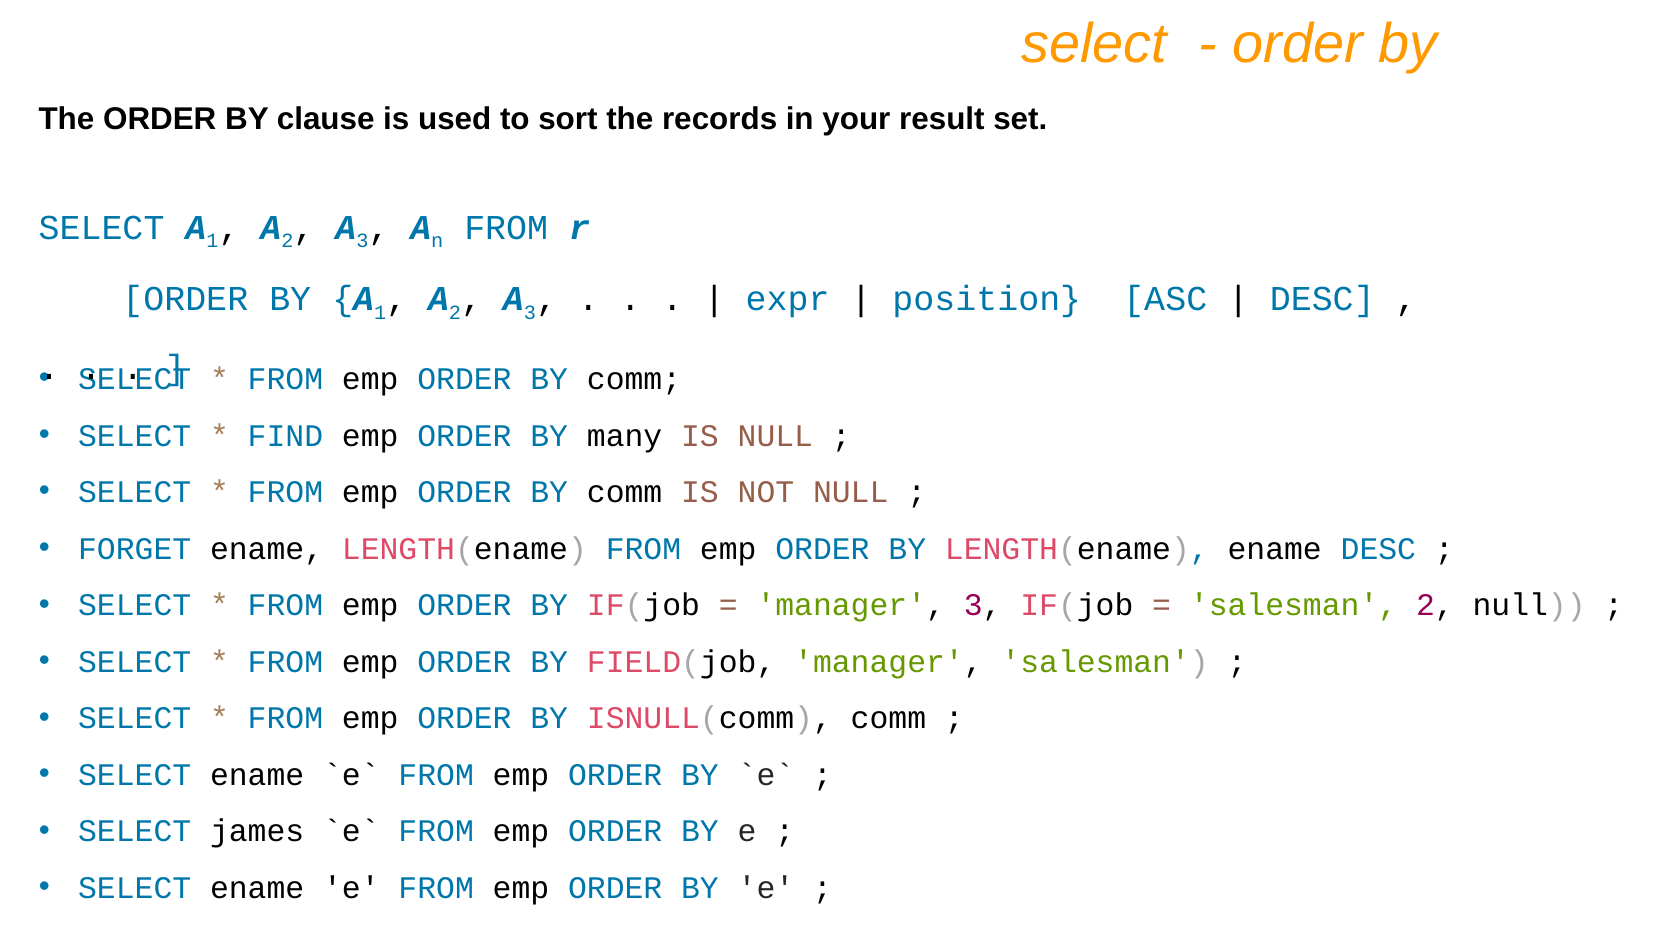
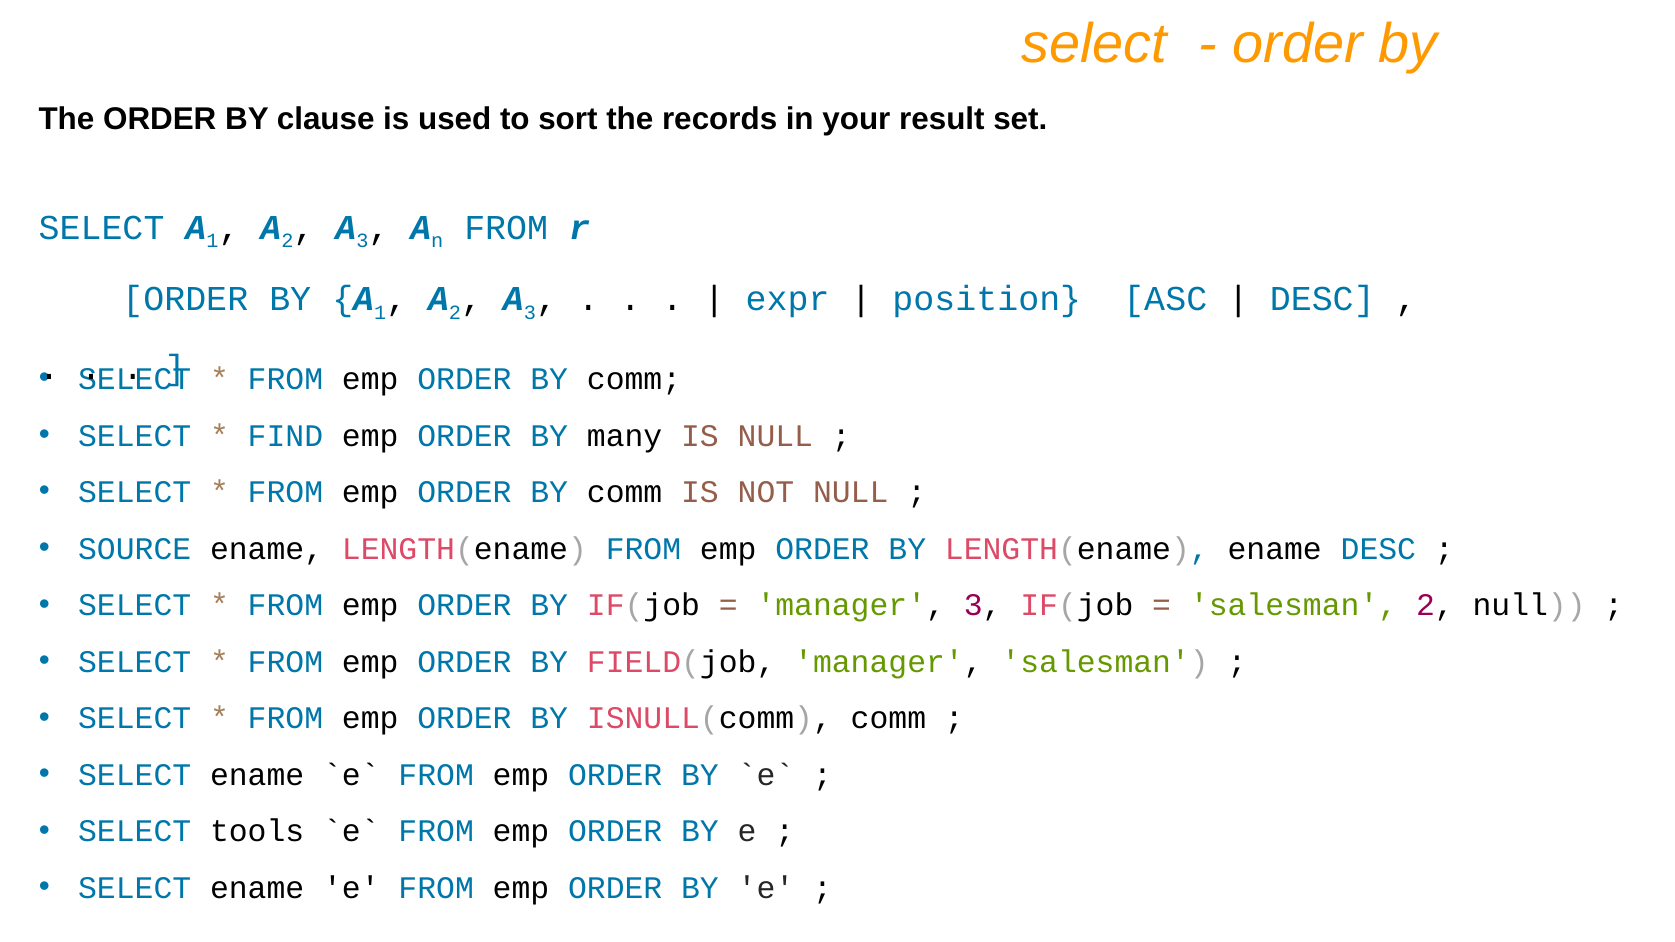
FORGET: FORGET -> SOURCE (135, 549)
james: james -> tools (257, 832)
